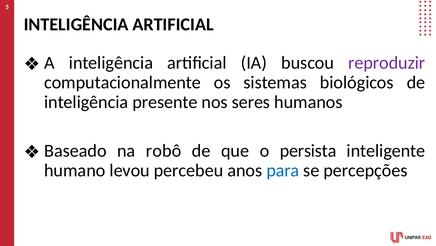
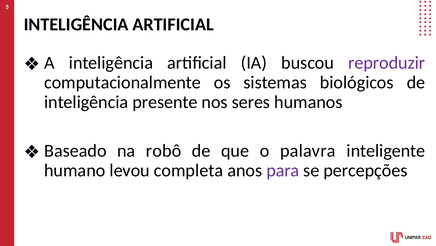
persista: persista -> palavra (308, 150)
percebeu: percebeu -> completa (189, 170)
para colour: blue -> purple (283, 170)
